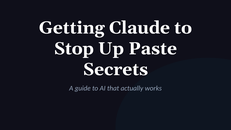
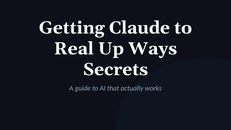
Stop: Stop -> Real (74, 49)
Paste: Paste -> Ways (153, 49)
